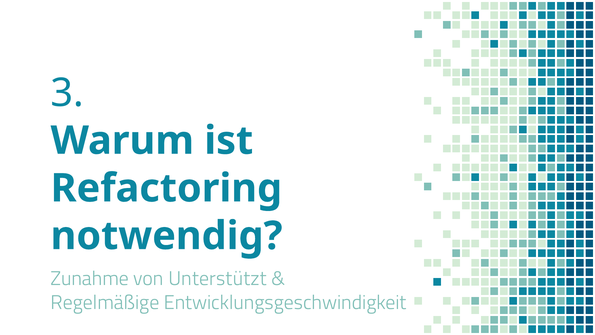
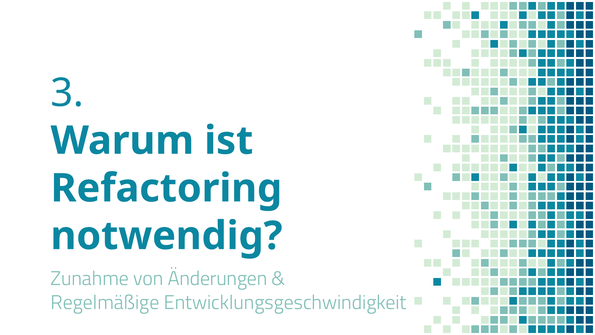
Unterstützt: Unterstützt -> Änderungen (218, 278)
